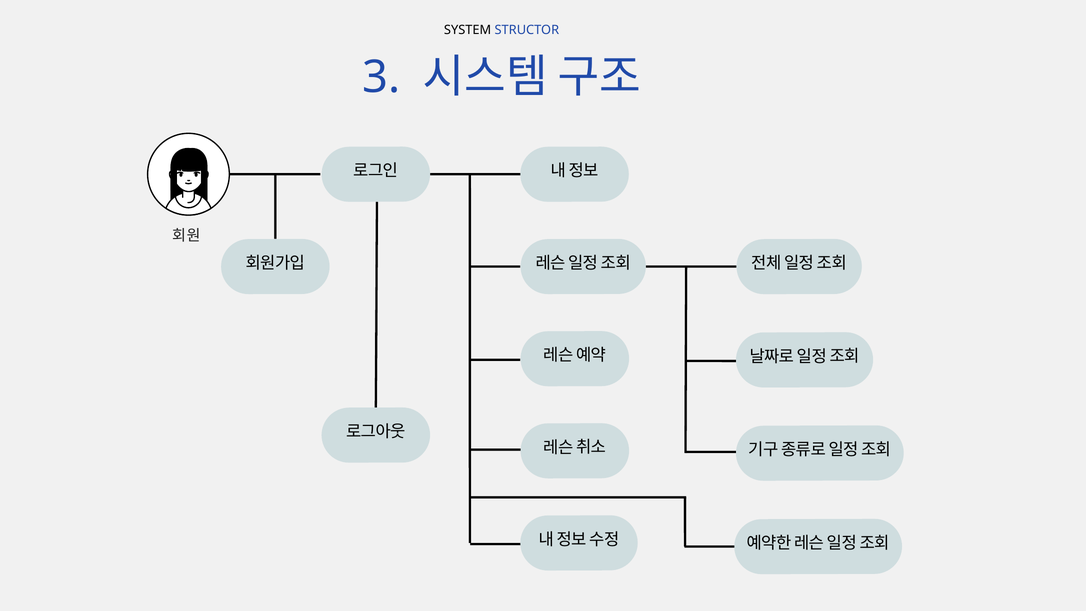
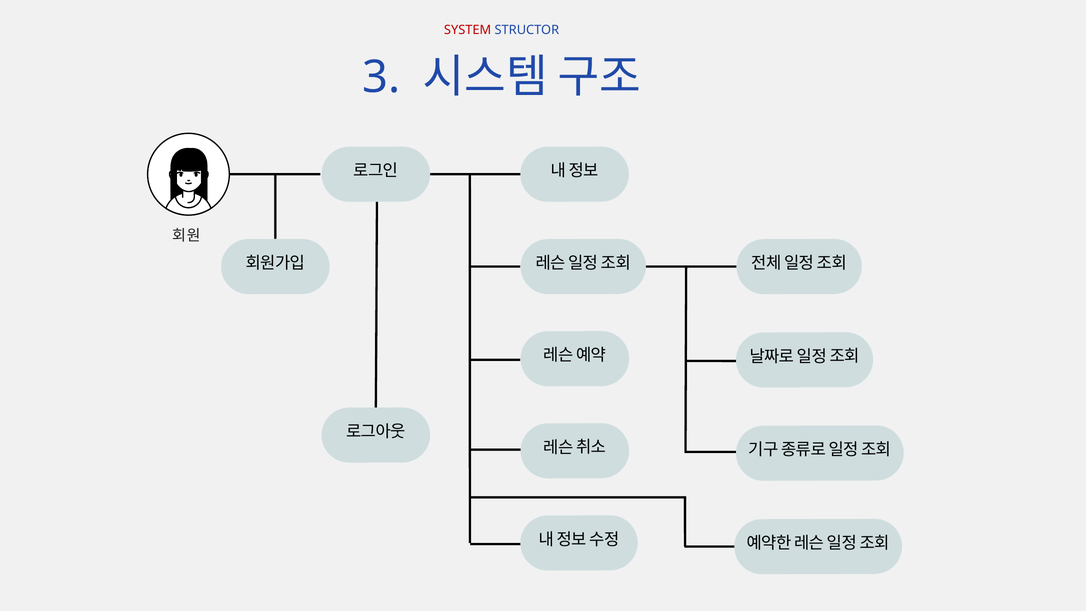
SYSTEM colour: black -> red (468, 30)
